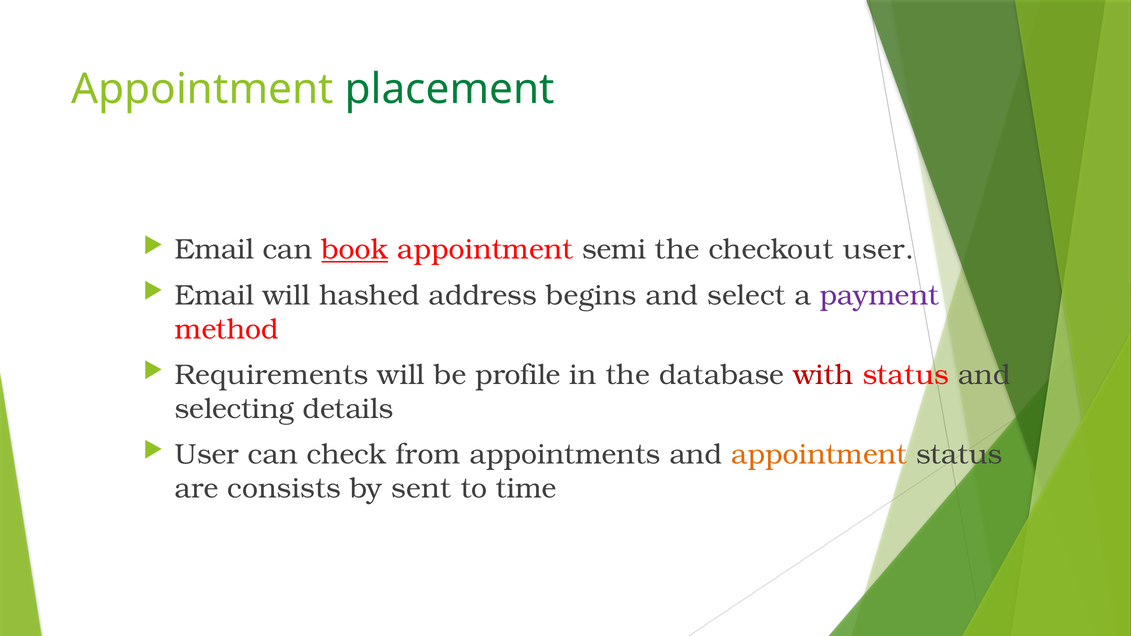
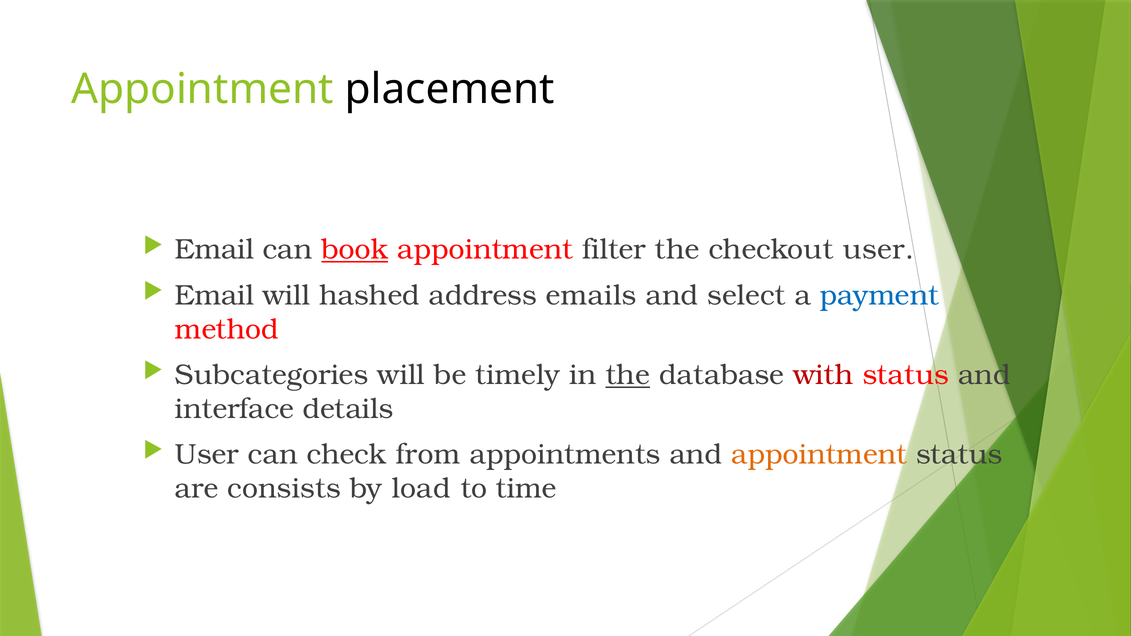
placement colour: green -> black (450, 89)
semi: semi -> filter (614, 250)
begins: begins -> emails (591, 295)
payment colour: purple -> blue (879, 295)
Requirements: Requirements -> Subcategories (272, 375)
profile: profile -> timely (518, 375)
the underline: none -> present (628, 375)
selecting: selecting -> interface (234, 409)
sent: sent -> load (421, 489)
